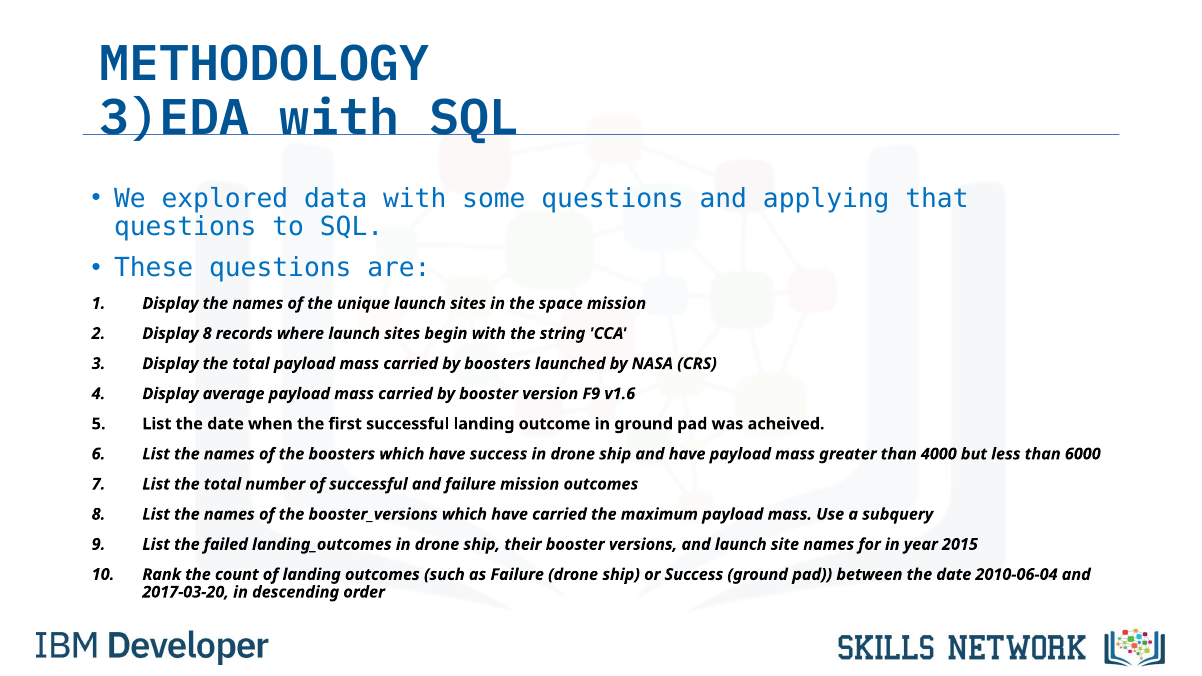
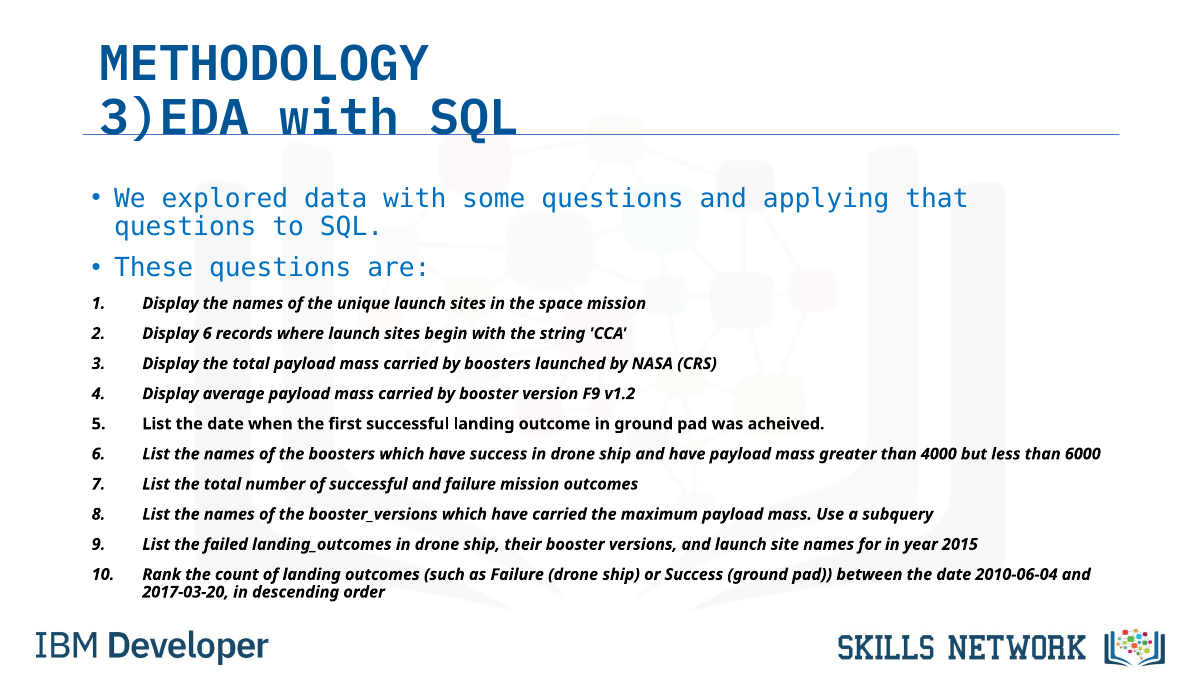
Display 8: 8 -> 6 (207, 334)
v1.6: v1.6 -> v1.2 (620, 394)
